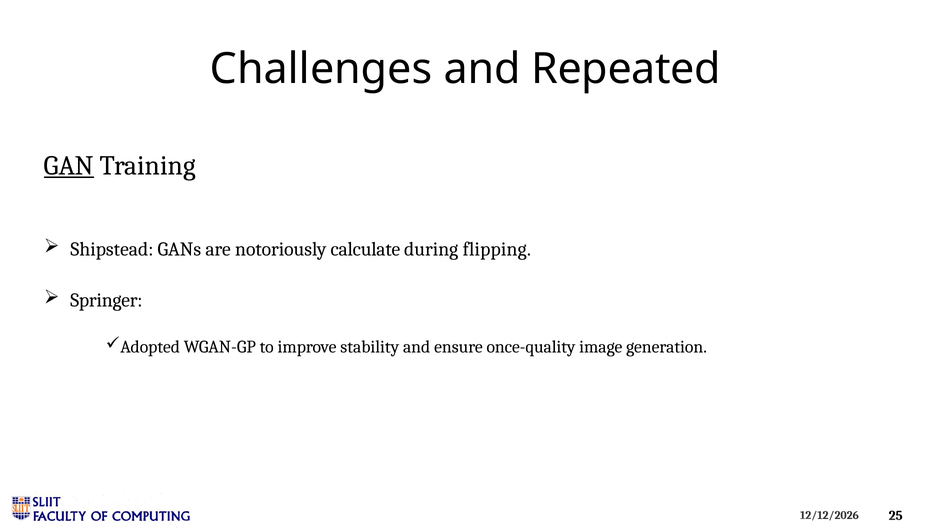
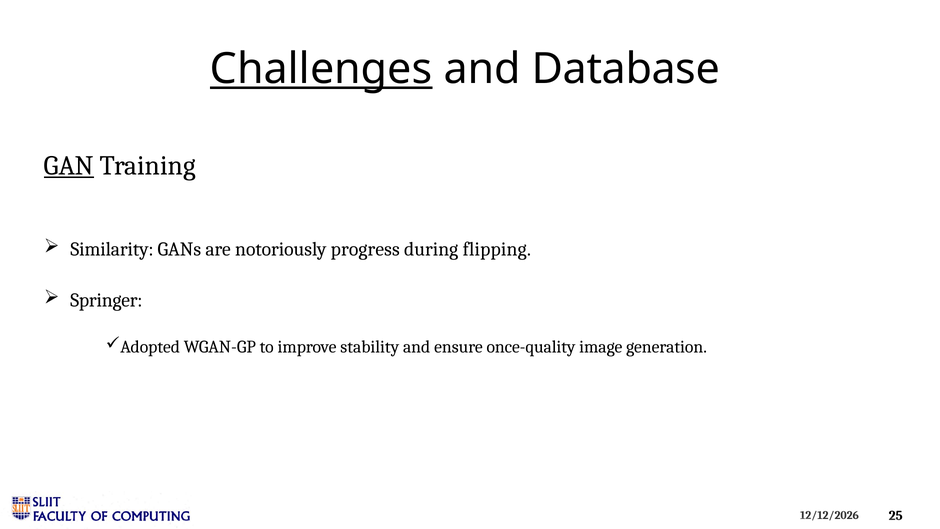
Challenges underline: none -> present (321, 69)
Repeated: Repeated -> Database (626, 69)
Shipstead: Shipstead -> Similarity (112, 249)
calculate: calculate -> progress (365, 249)
